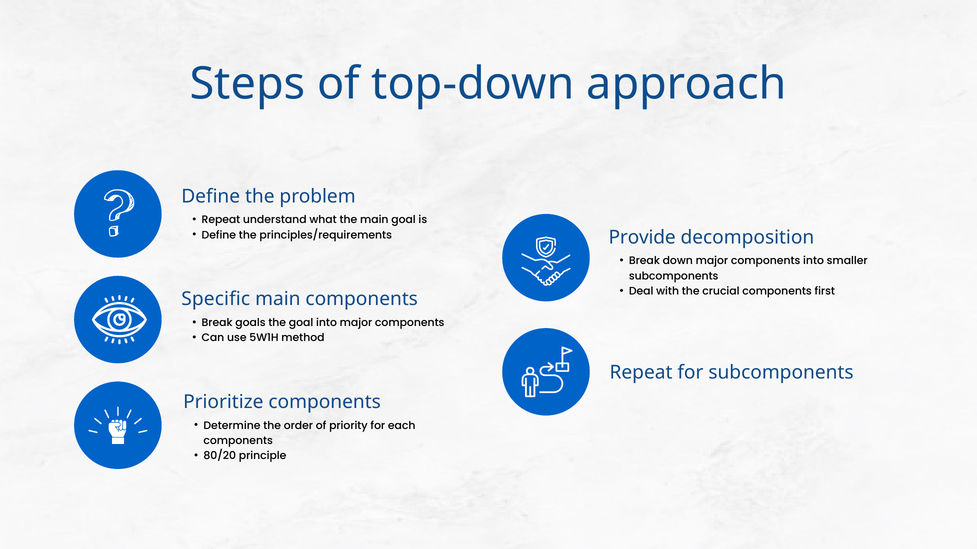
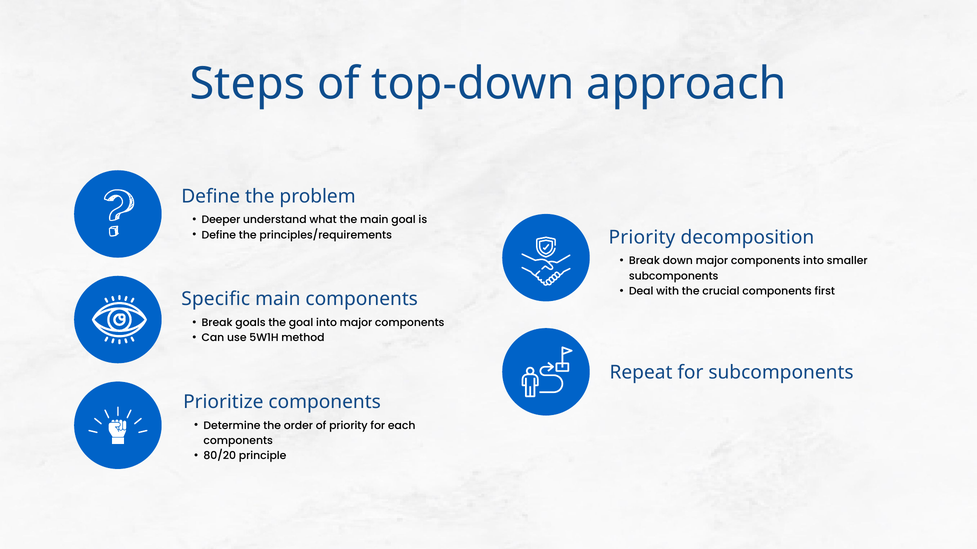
Repeat: Repeat -> Deeper (221, 220)
Provide: Provide -> Priority (642, 237)
